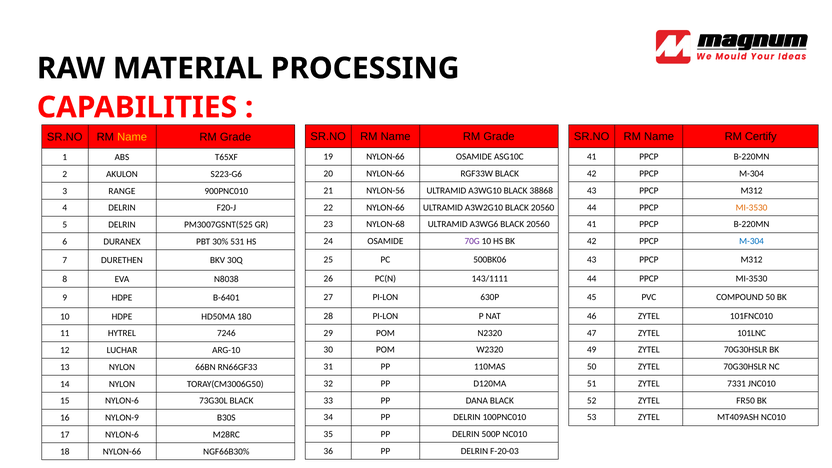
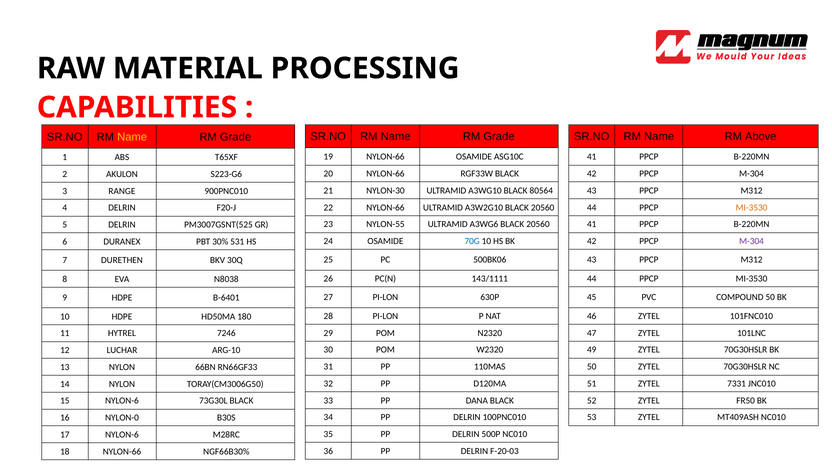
Certify: Certify -> Above (761, 136)
NYLON-56: NYLON-56 -> NYLON-30 (385, 191)
38868: 38868 -> 80564 (541, 191)
NYLON-68: NYLON-68 -> NYLON-55 (385, 224)
70G colour: purple -> blue (472, 241)
M-304 colour: blue -> purple (752, 241)
NYLON-9: NYLON-9 -> NYLON-0 (122, 418)
